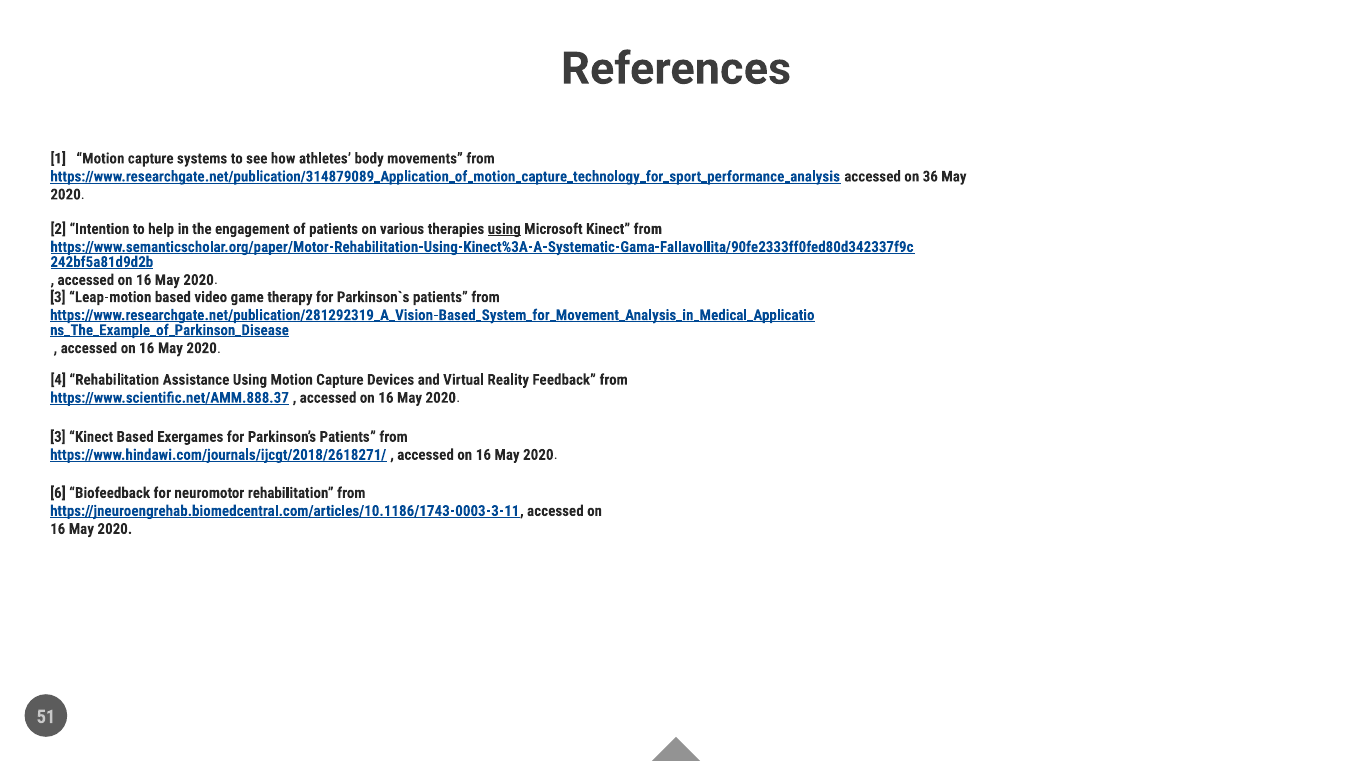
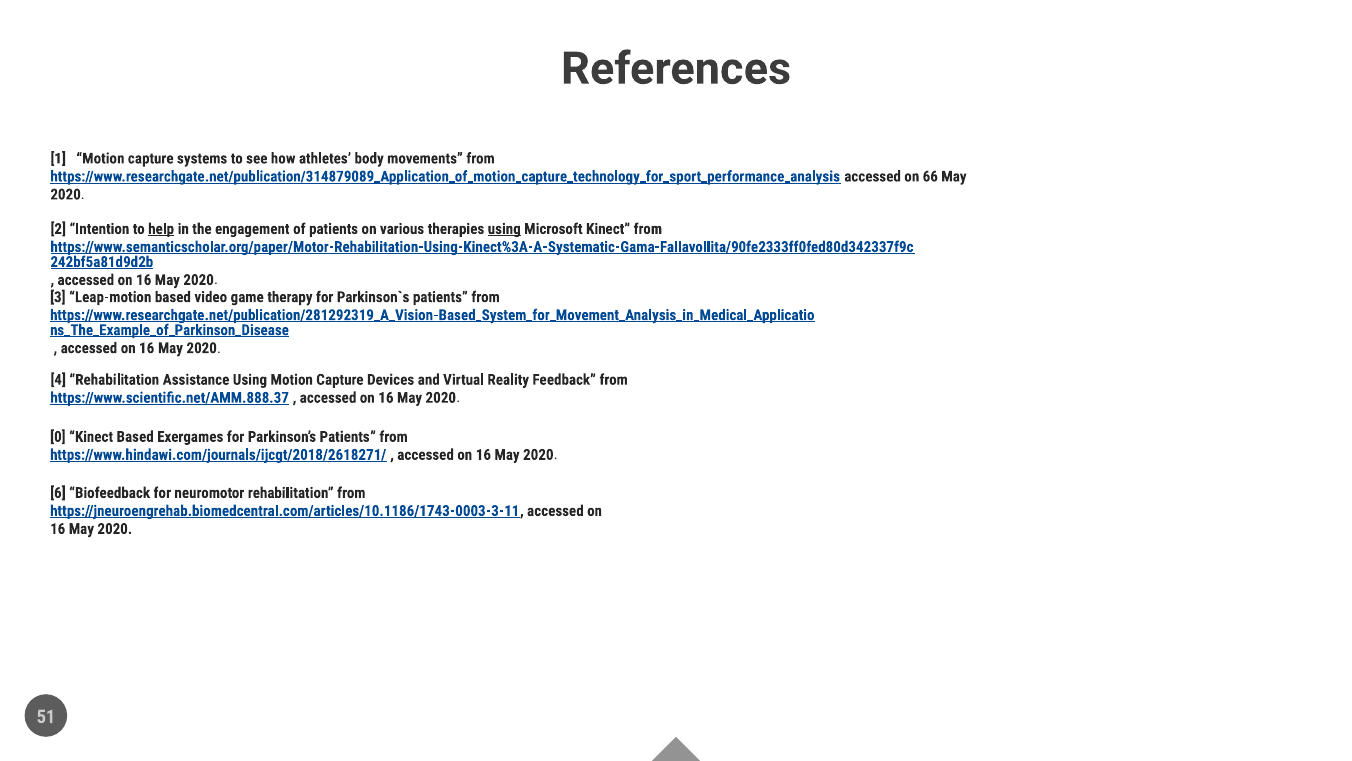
36: 36 -> 66 (930, 176)
help underline: none -> present (161, 229)
3: 3 -> 0 (58, 437)
